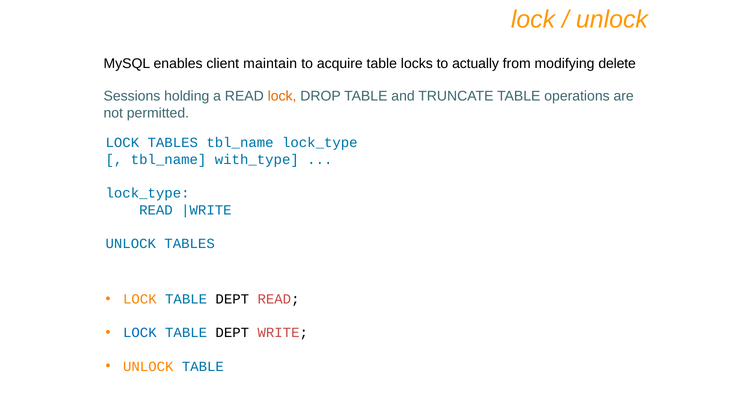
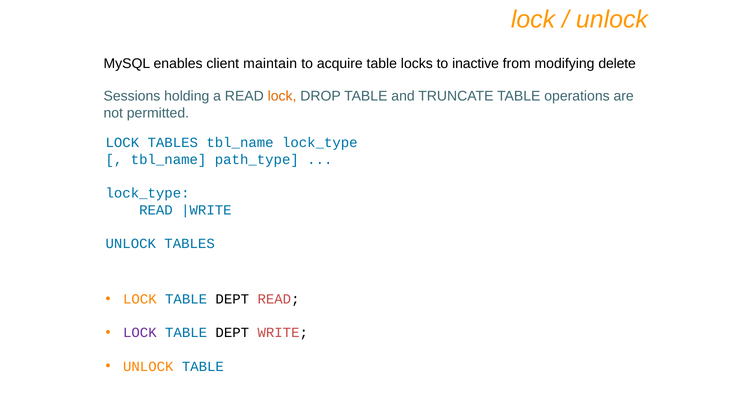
actually: actually -> inactive (476, 63)
with_type: with_type -> path_type (257, 160)
LOCK colour: blue -> purple (140, 333)
